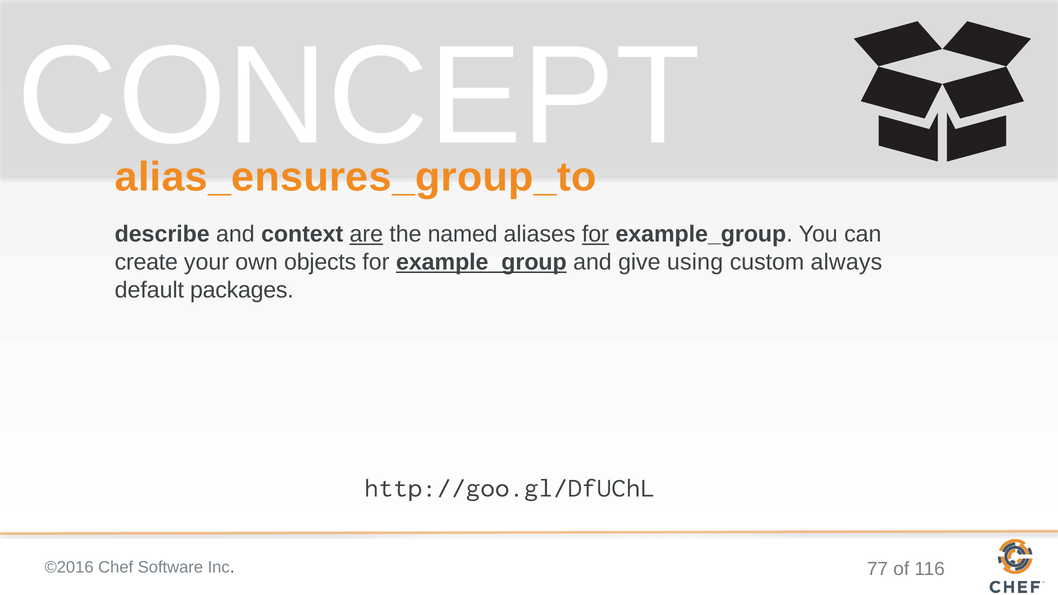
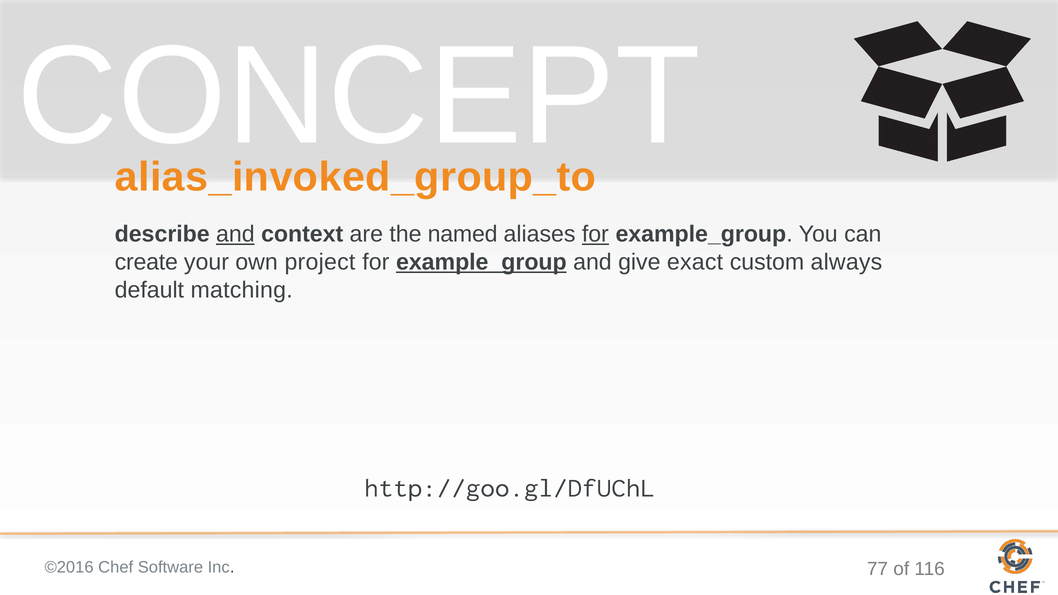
alias_ensures_group_to: alias_ensures_group_to -> alias_invoked_group_to (356, 177)
and underline: none -> present (235, 234)
are underline: present -> none (366, 234)
objects: objects -> project (320, 262)
using: using -> exact (695, 262)
packages: packages -> matching (242, 290)
